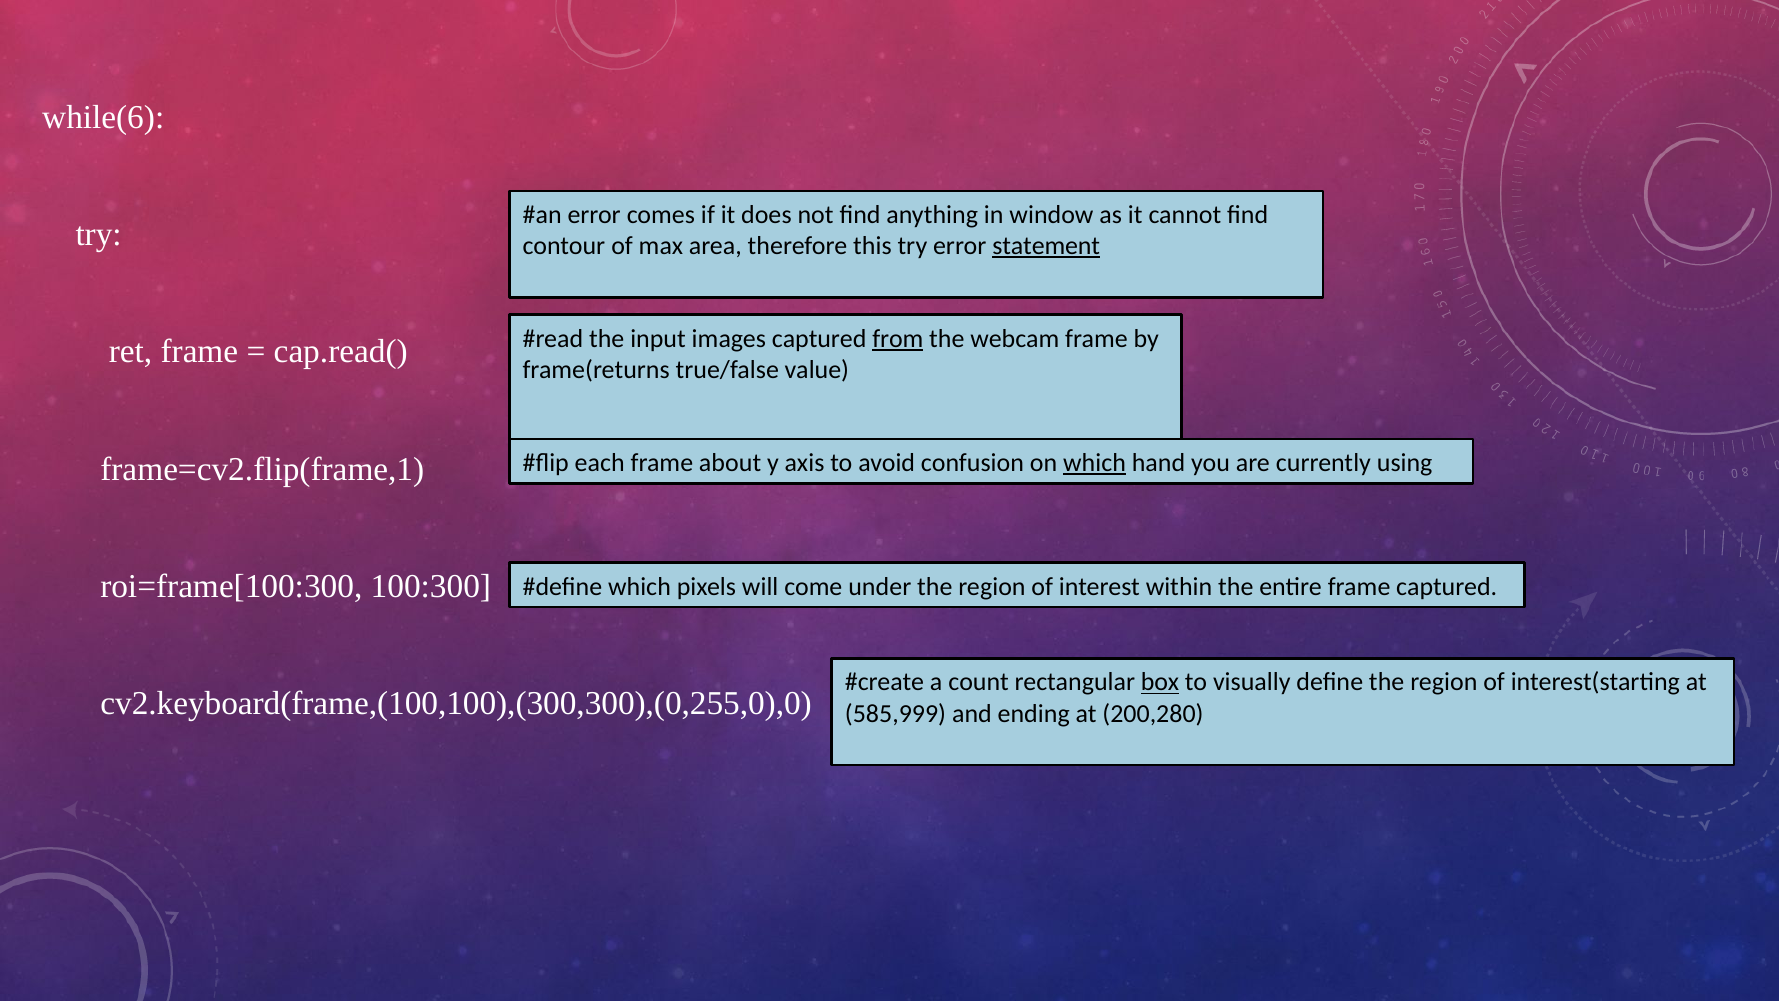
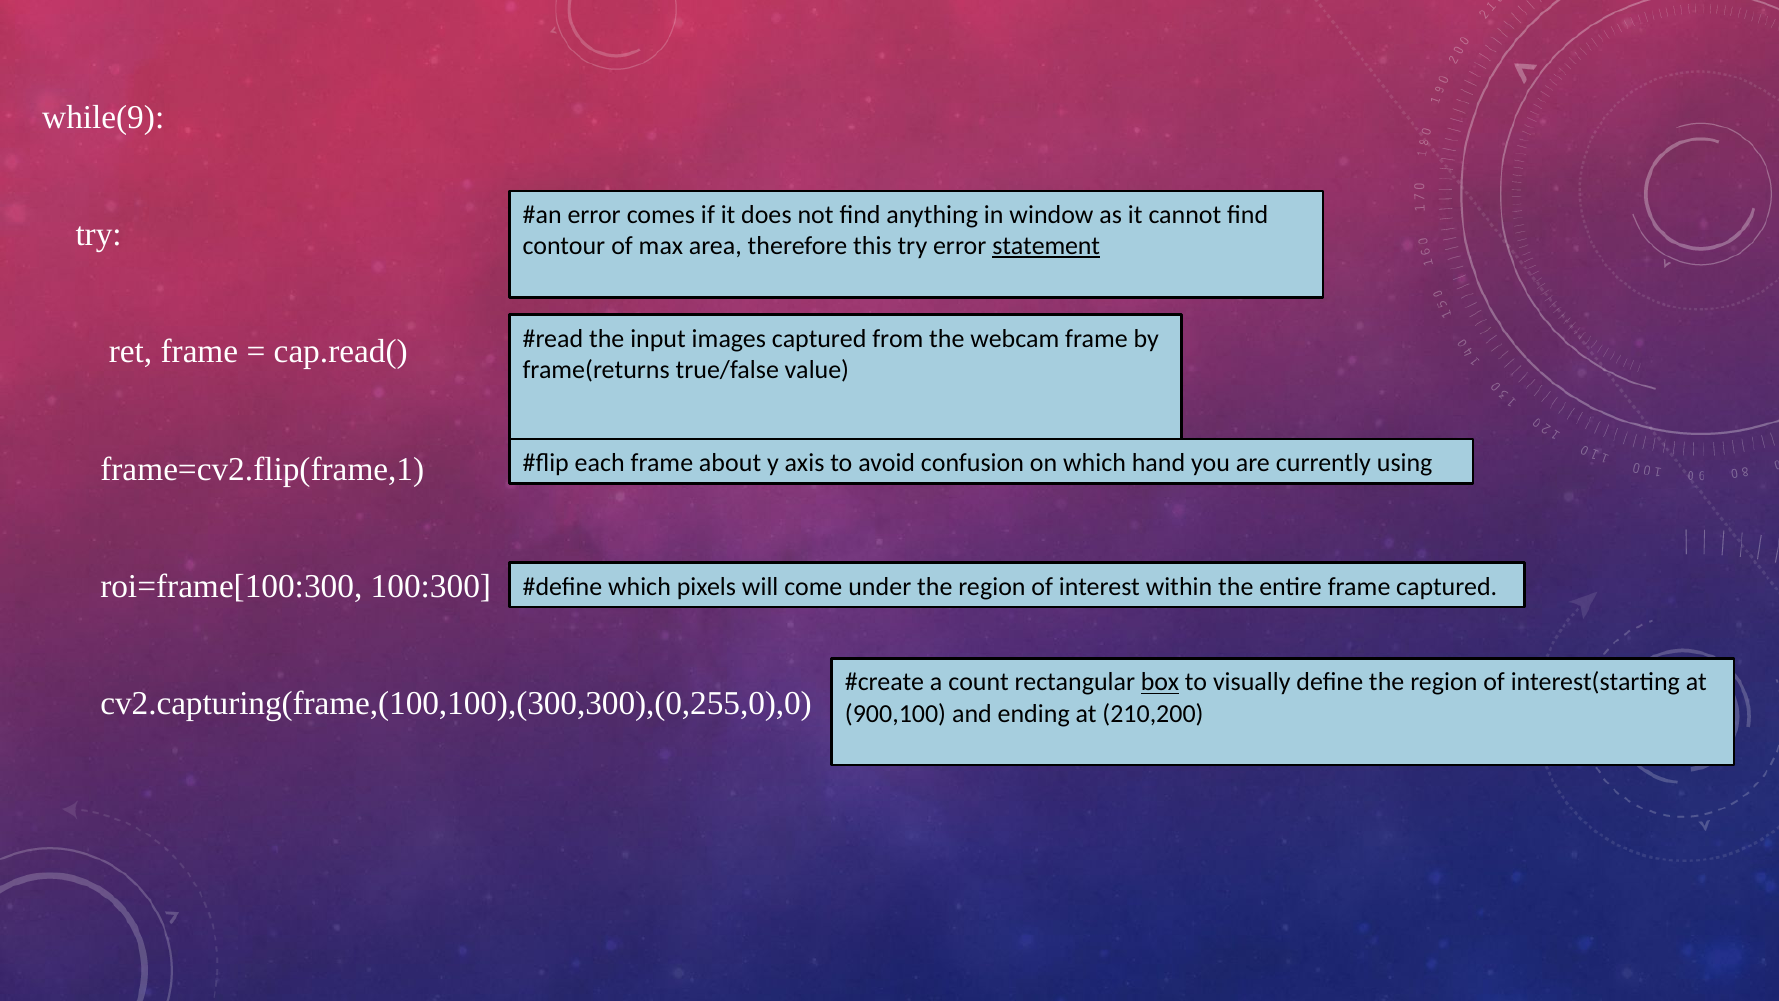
while(6: while(6 -> while(9 (103, 117)
from underline: present -> none (898, 338)
which underline: present -> none (1095, 463)
cv2.keyboard(frame,(100,100),(300,300),(0,255,0),0: cv2.keyboard(frame,(100,100),(300,300),(0,255,0),0 -> cv2.capturing(frame,(100,100),(300,300),(0,255,0),0 (456, 703)
585,999: 585,999 -> 900,100 (896, 713)
200,280: 200,280 -> 210,200 (1153, 713)
